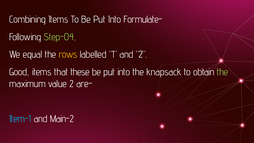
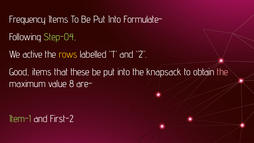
Combining: Combining -> Frequency (28, 19)
equal: equal -> active (33, 54)
the colour: light green -> pink (223, 72)
value 2: 2 -> 8 (72, 84)
Item-1 colour: light blue -> light green (20, 119)
Main-2: Main-2 -> First-2 (62, 119)
